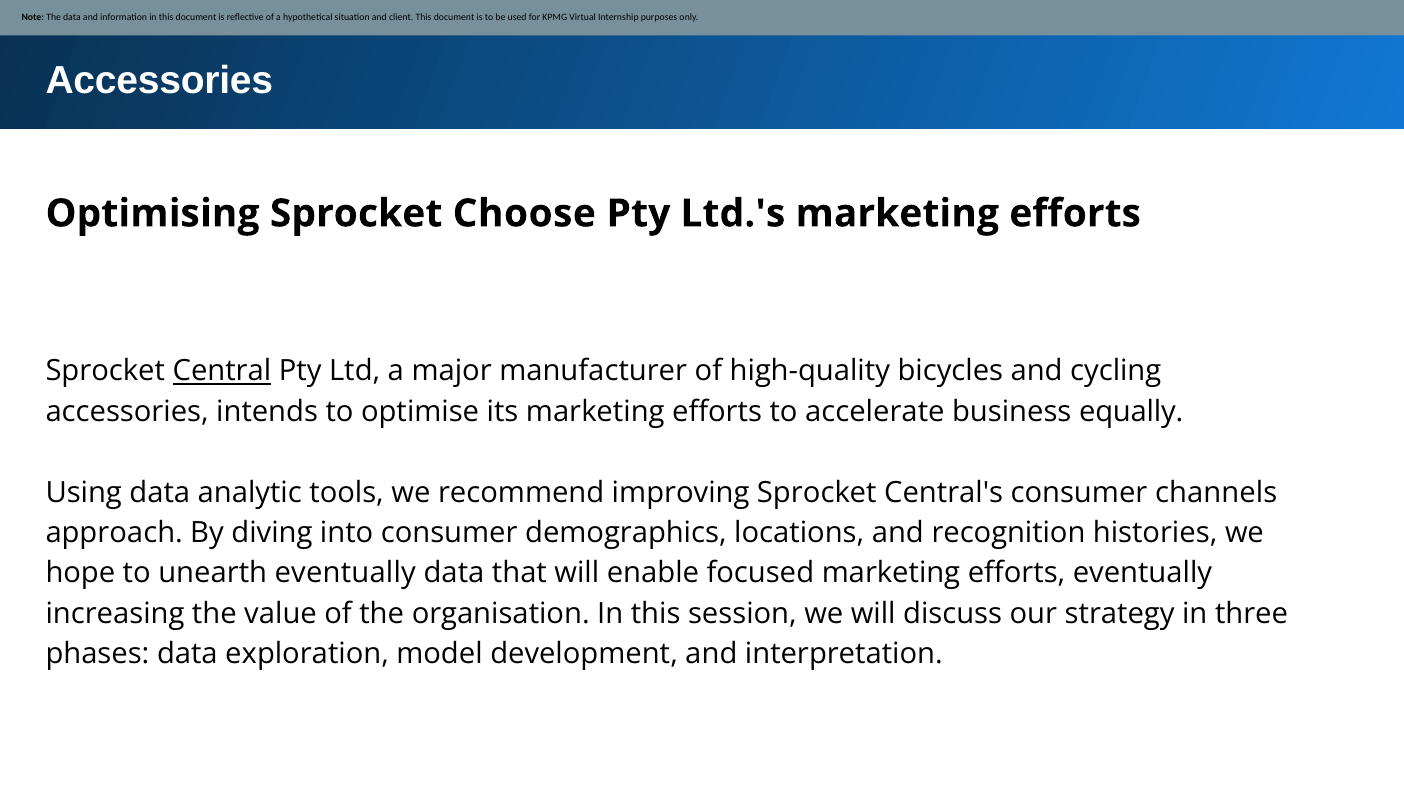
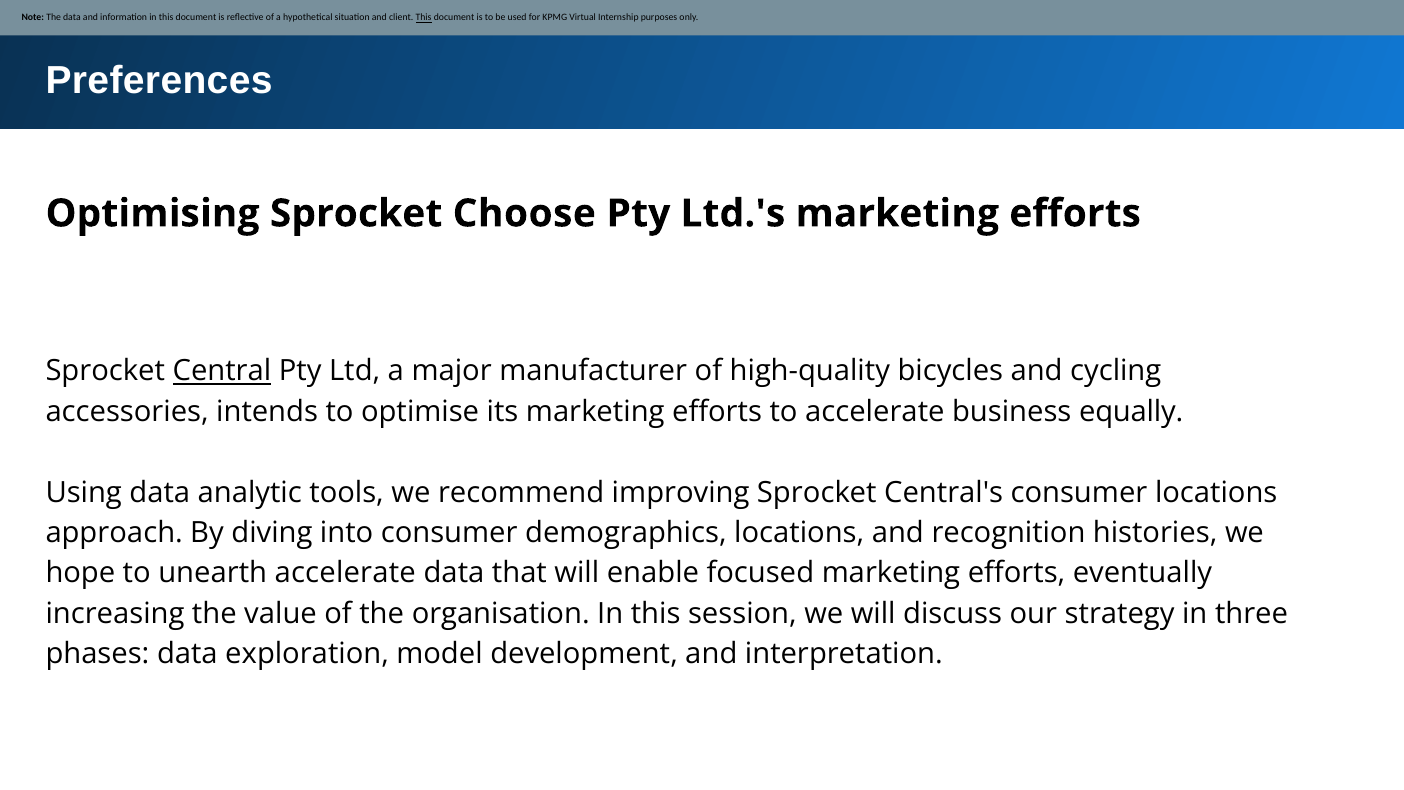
This underline: none -> present (424, 18)
Accessories: Accessories -> Preferences (159, 81)
consumer channels: channels -> locations (1216, 492)
unearth eventually: eventually -> accelerate (345, 573)
